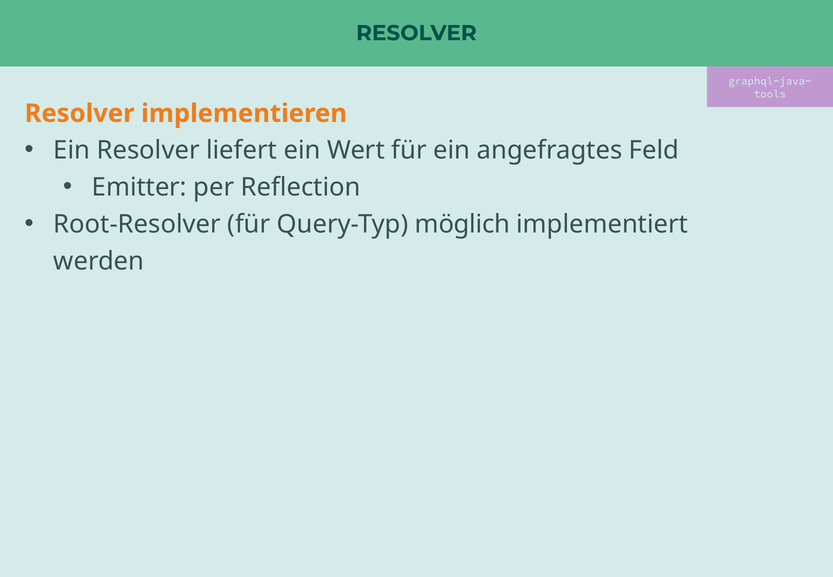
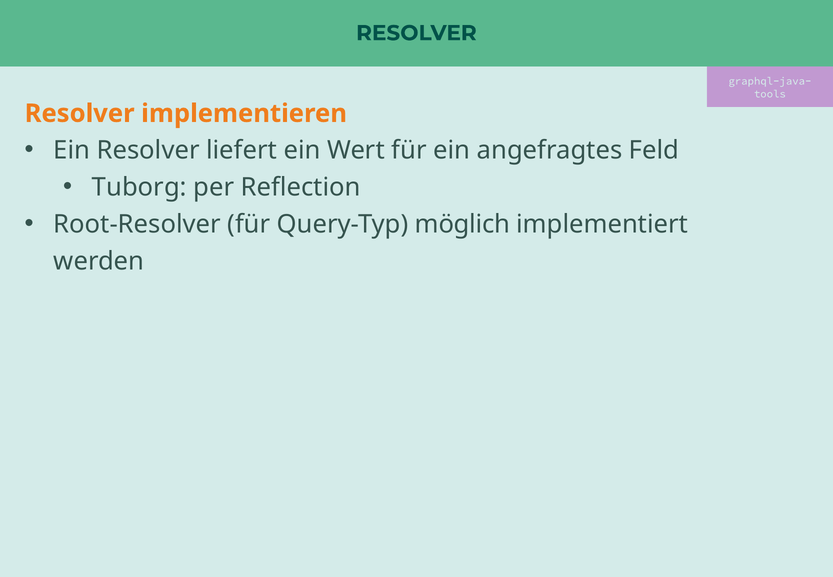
Emitter: Emitter -> Tuborg (139, 187)
